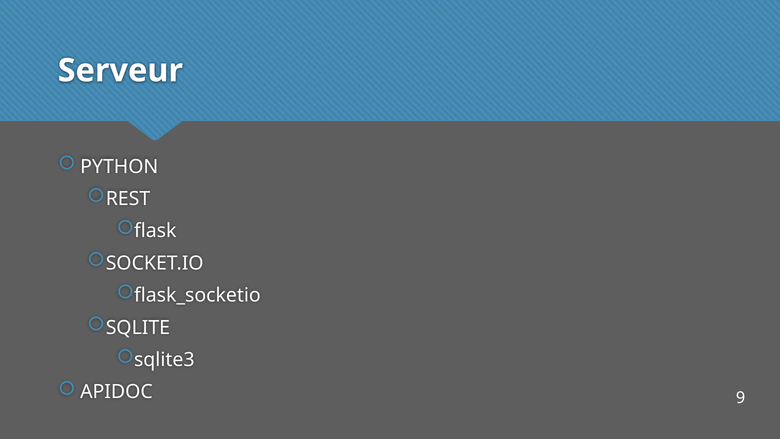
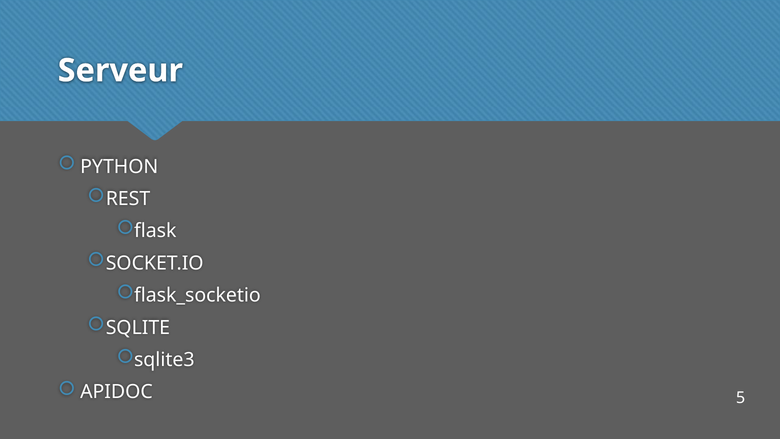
9: 9 -> 5 (741, 398)
